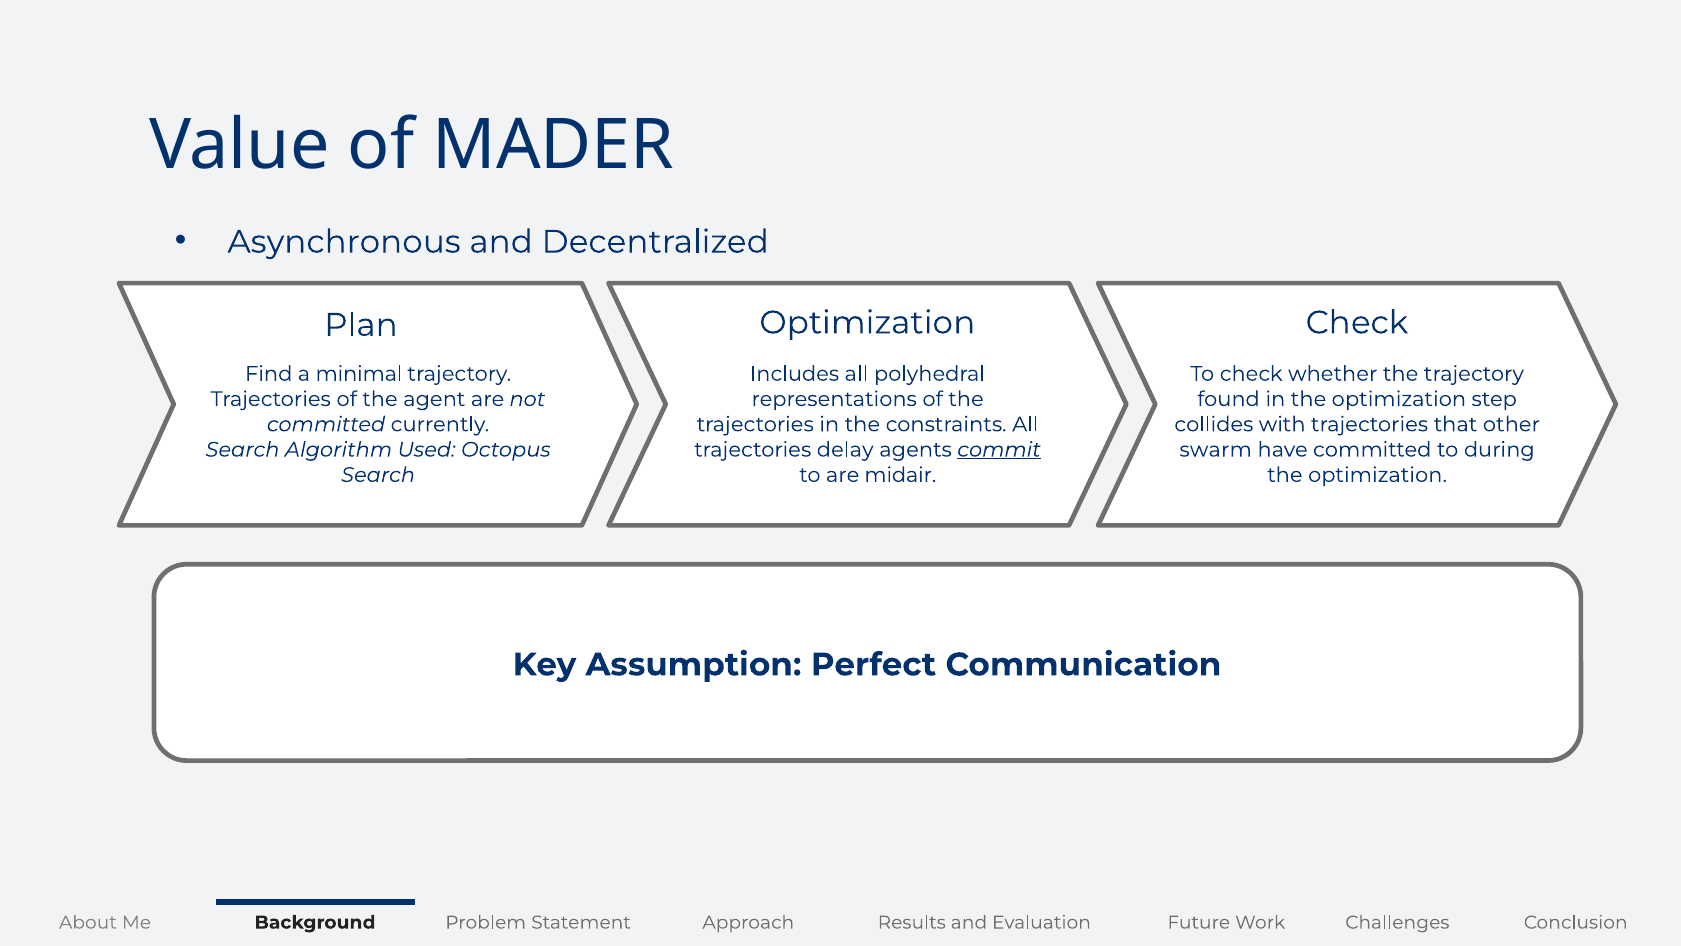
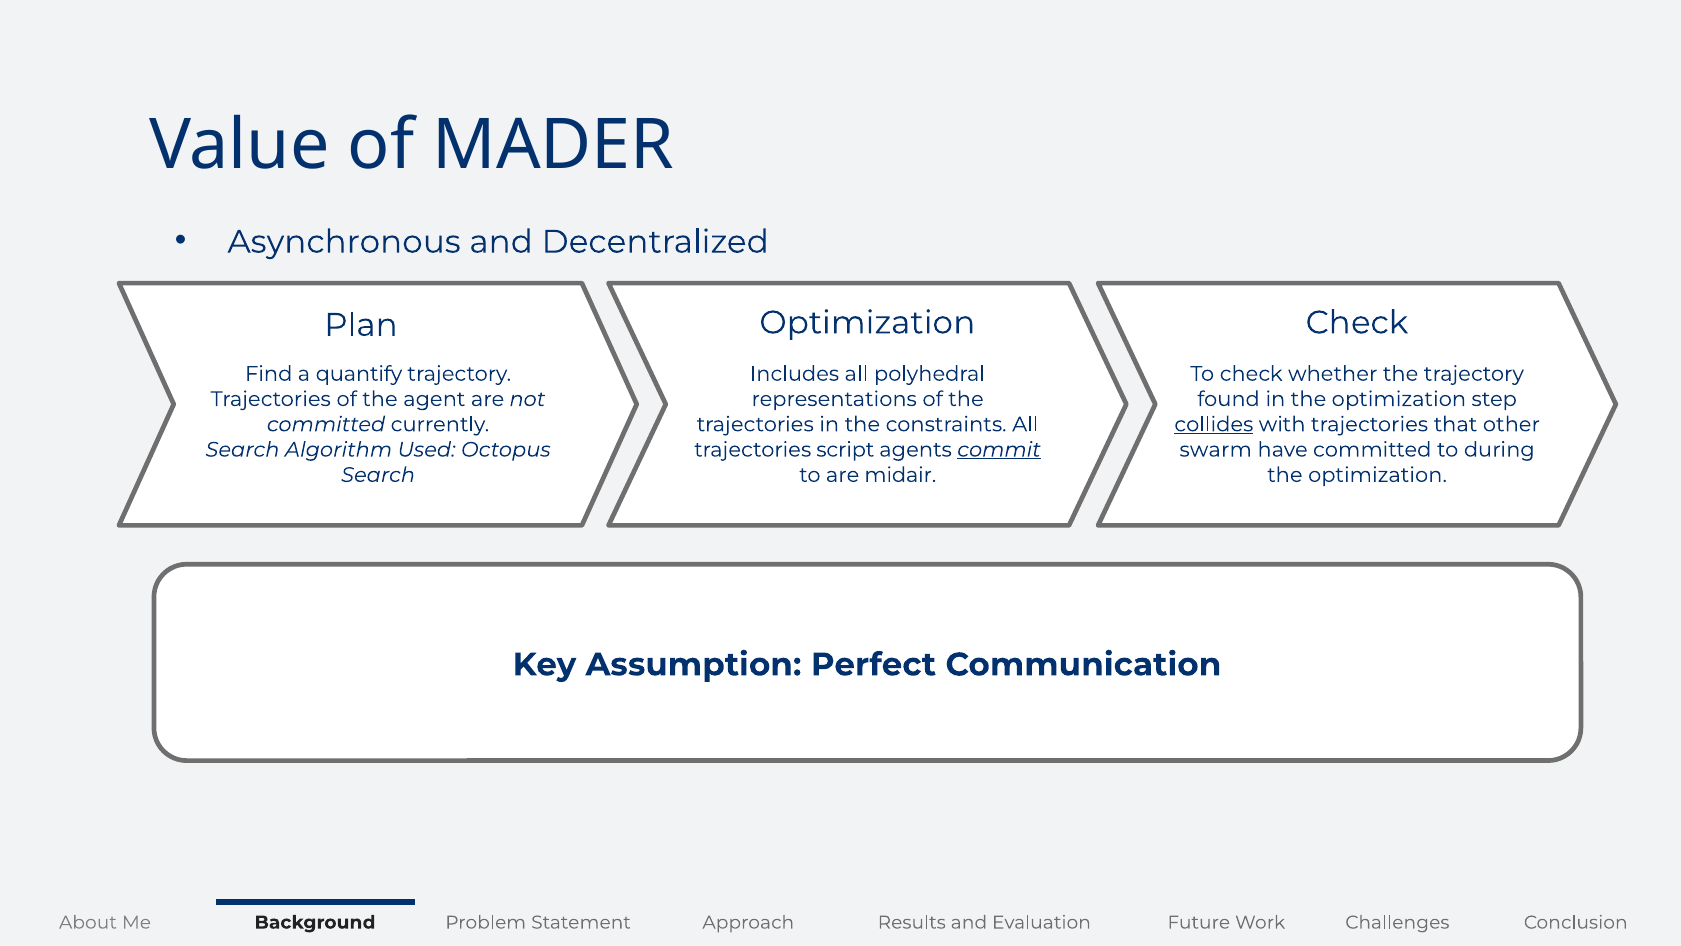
minimal: minimal -> quantify (359, 374)
collides underline: none -> present (1214, 424)
delay: delay -> script (845, 450)
